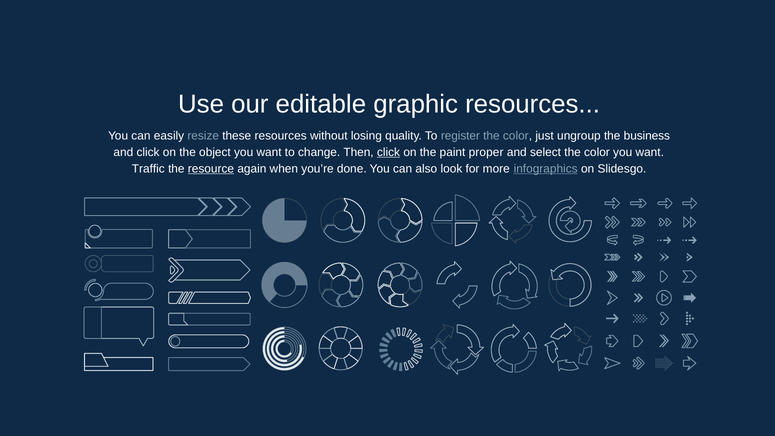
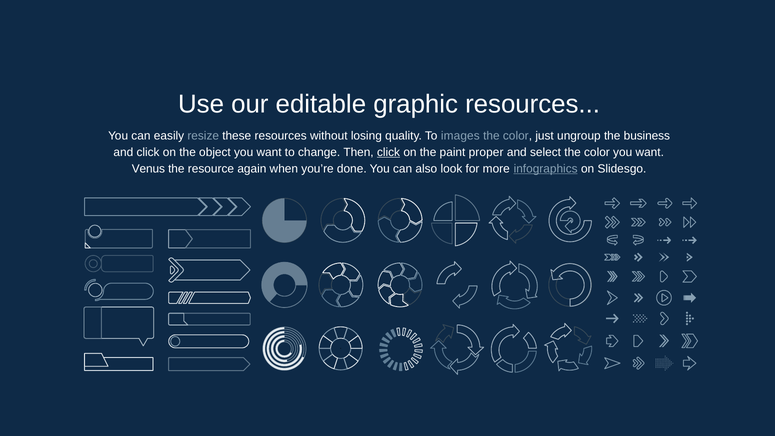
register: register -> images (460, 136)
Traffic: Traffic -> Venus (148, 169)
resource underline: present -> none (211, 169)
